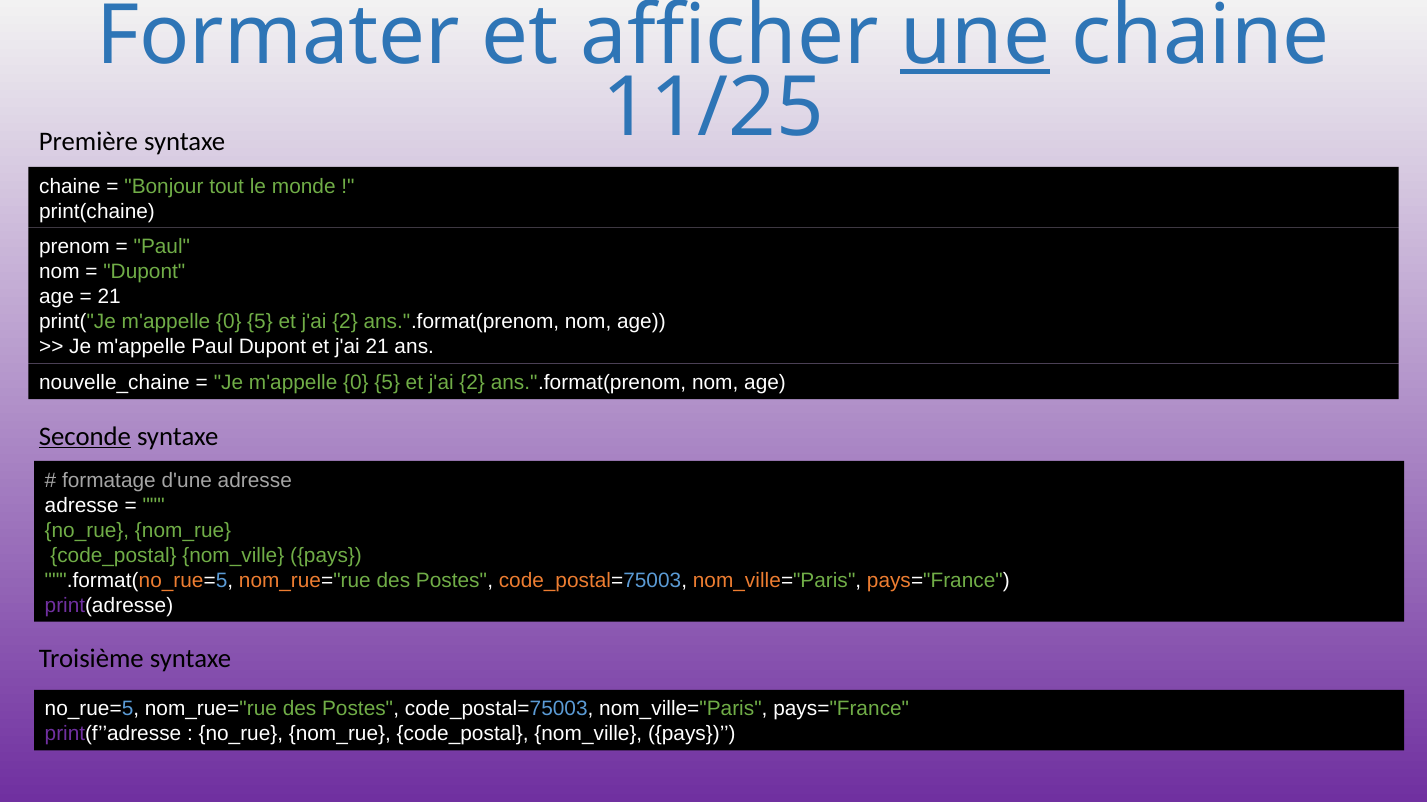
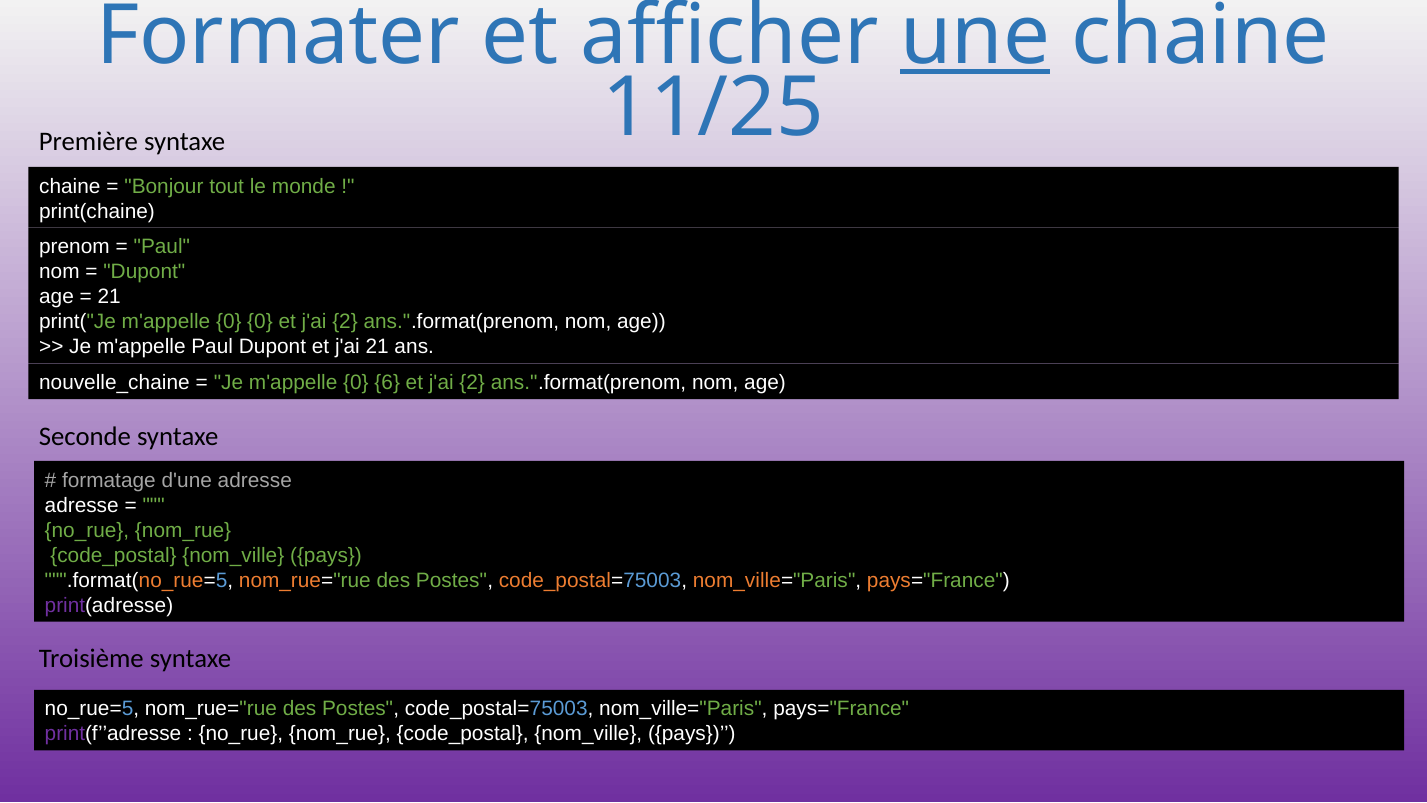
print("Je m'appelle 0 5: 5 -> 0 (260, 322)
Je m'appelle 0 5: 5 -> 6 (387, 383)
Seconde underline: present -> none (85, 436)
